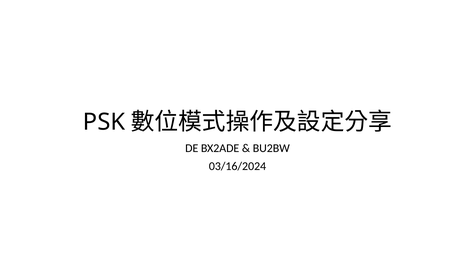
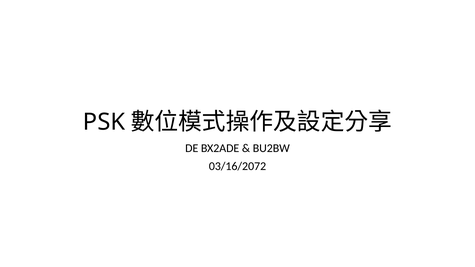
03/16/2024: 03/16/2024 -> 03/16/2072 (237, 166)
